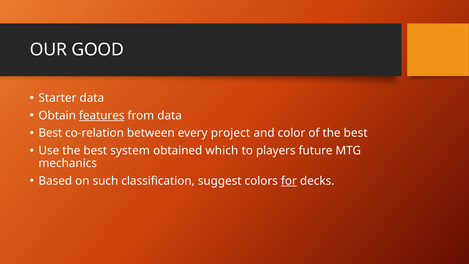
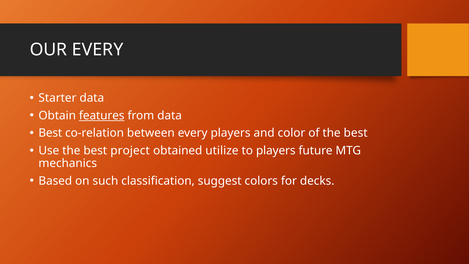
OUR GOOD: GOOD -> EVERY (98, 50)
every project: project -> players (231, 133)
system: system -> project (130, 151)
which: which -> utilize (222, 151)
for underline: present -> none (289, 181)
